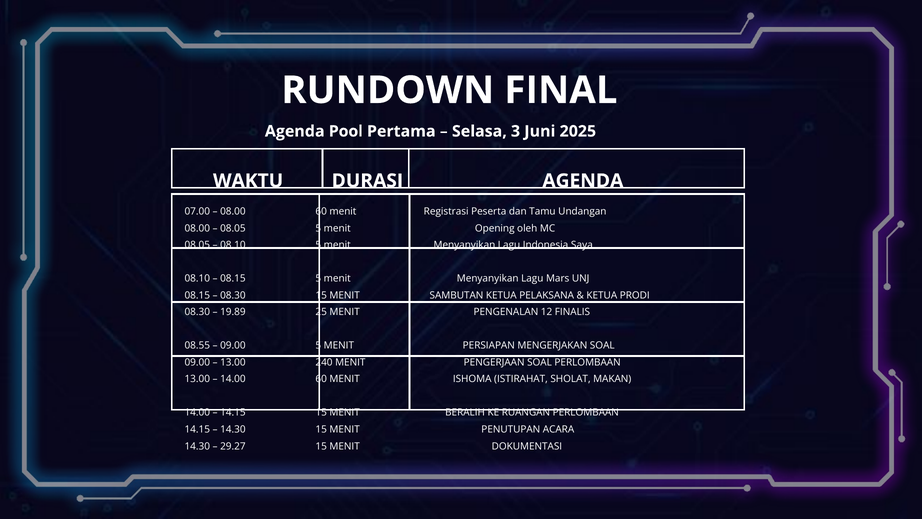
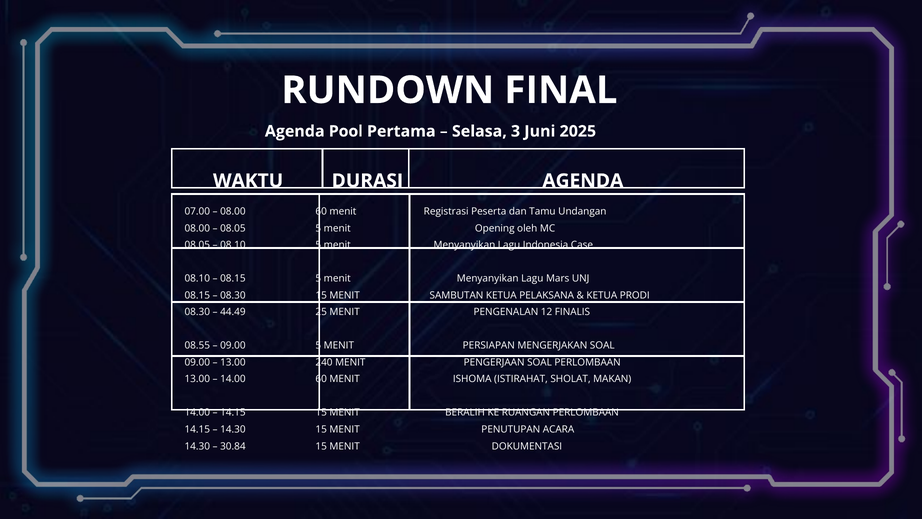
Saya: Saya -> Case (582, 245)
19.89: 19.89 -> 44.49 (233, 312)
29.27: 29.27 -> 30.84 (233, 446)
